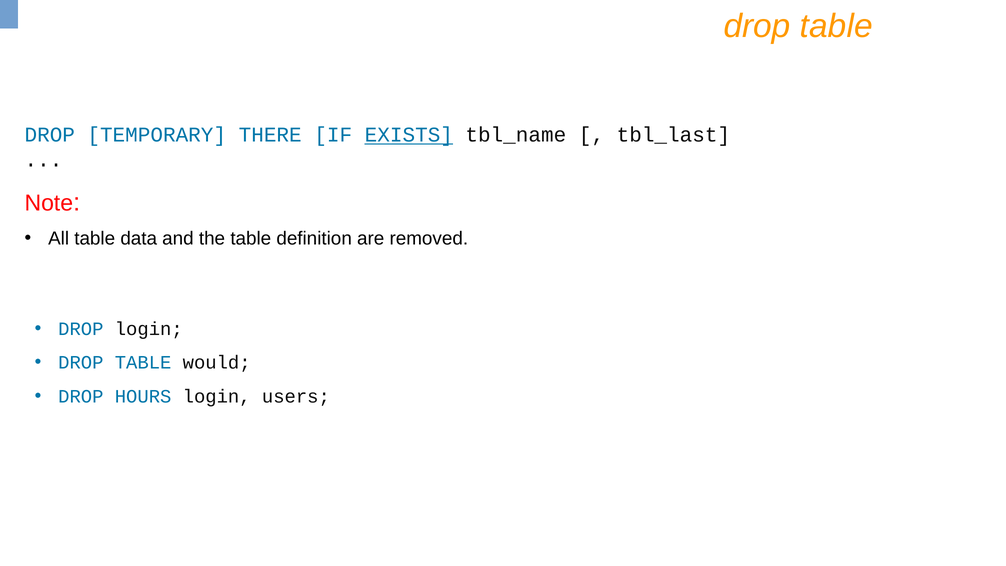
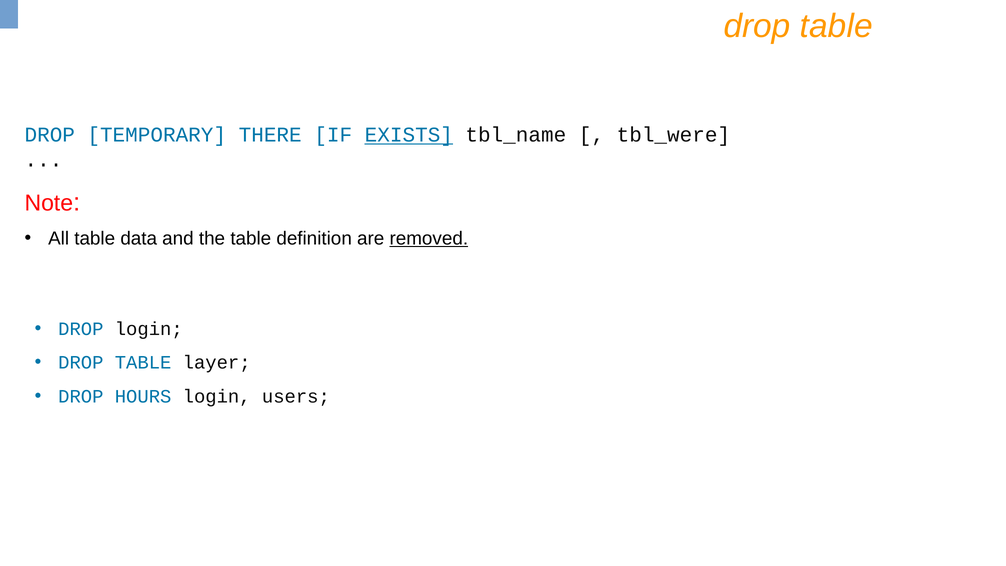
tbl_last: tbl_last -> tbl_were (673, 135)
removed underline: none -> present (429, 238)
would: would -> layer (217, 363)
